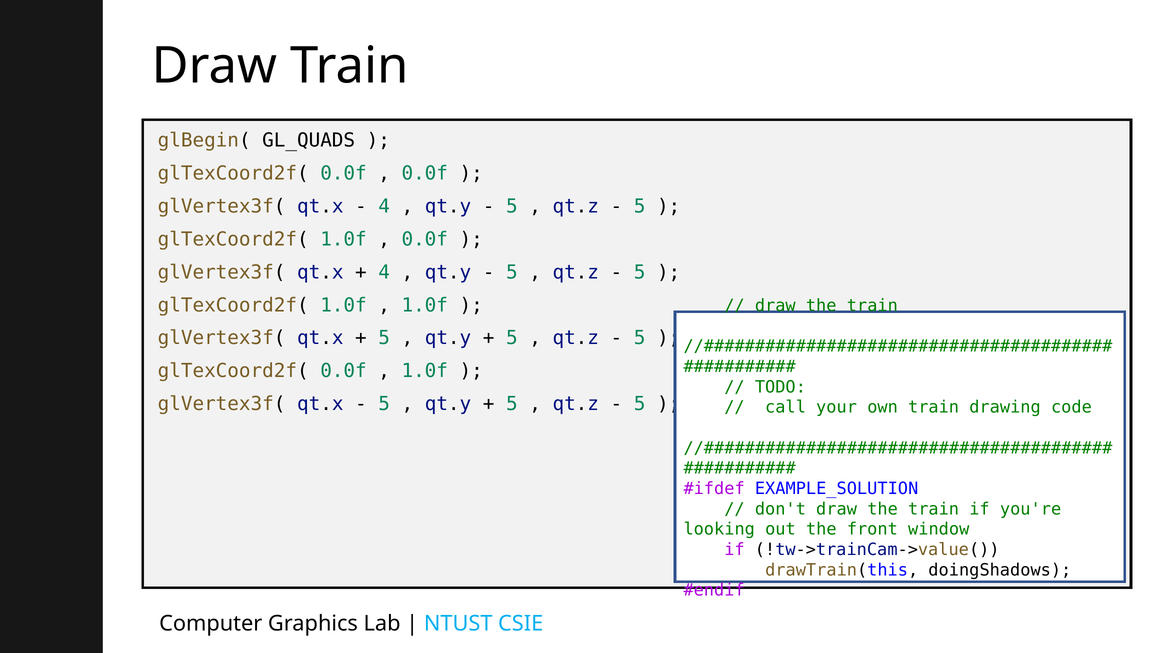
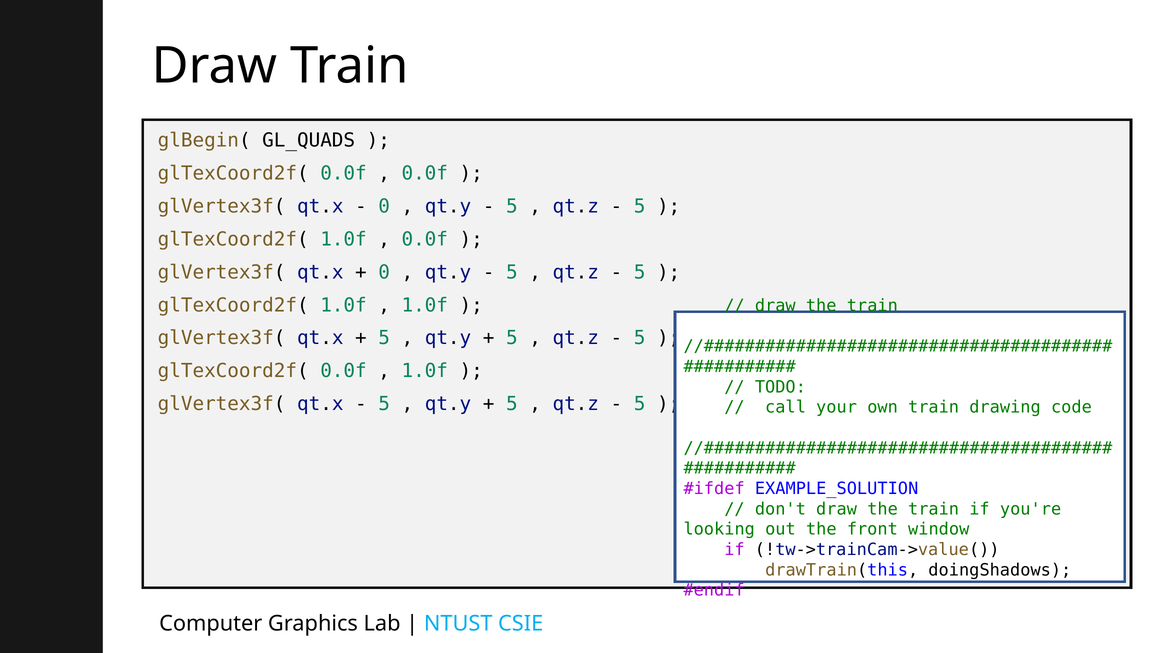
4: 4 -> 0 (384, 206)
4: 4 -> 0 (384, 272)
